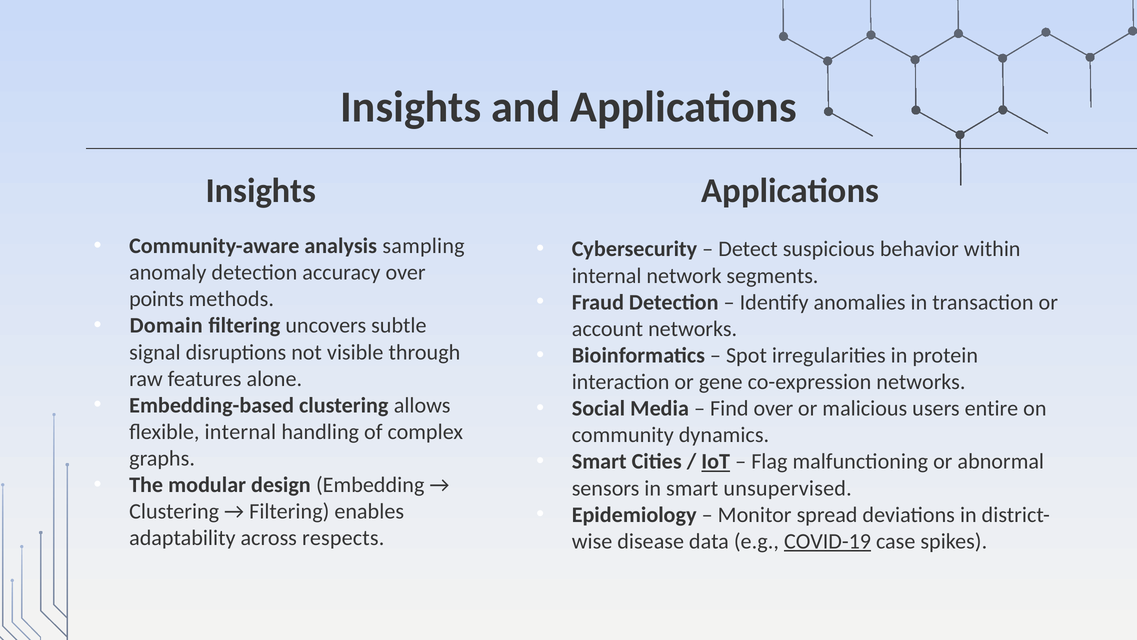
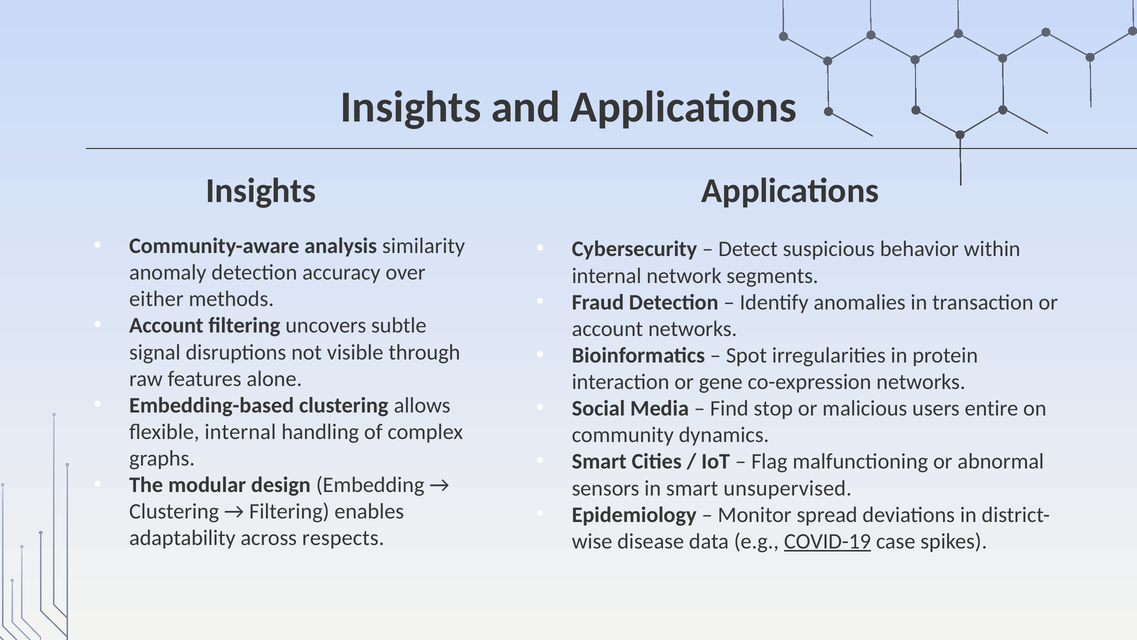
sampling: sampling -> similarity (424, 246)
points: points -> either (156, 299)
Domain: Domain -> Account (166, 325)
Find over: over -> stop (773, 408)
IoT underline: present -> none (716, 461)
